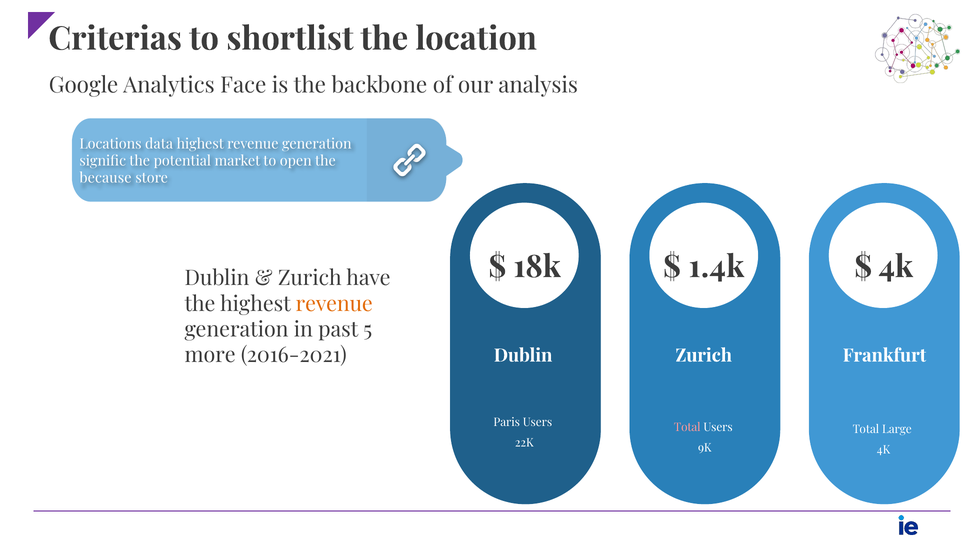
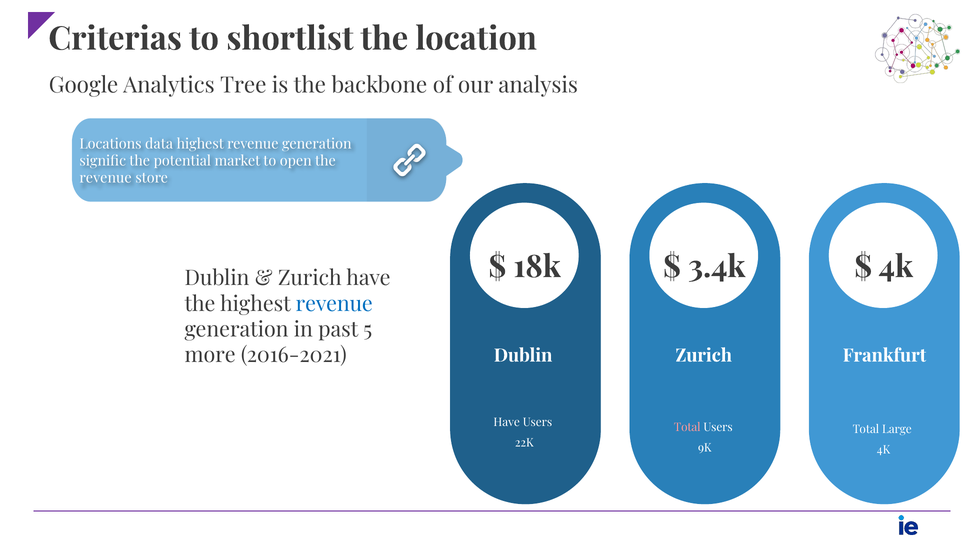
Face: Face -> Tree (243, 85)
because: because -> revenue (106, 178)
1.4k: 1.4k -> 3.4k (717, 267)
revenue colour: orange -> blue (334, 304)
Paris: Paris -> Have (507, 423)
